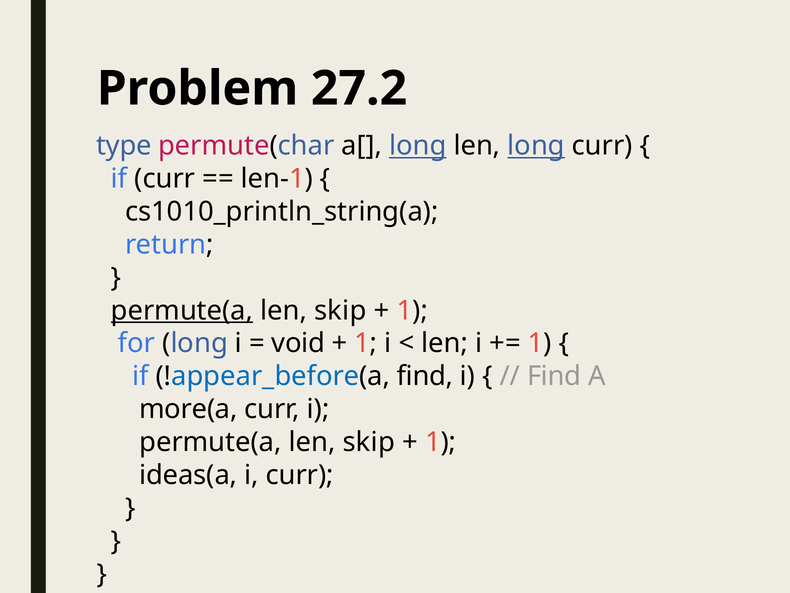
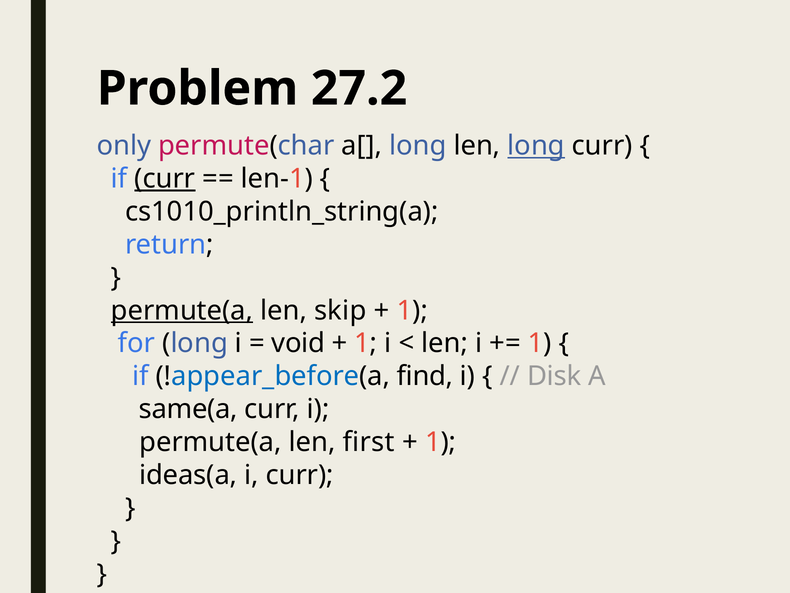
type: type -> only (124, 146)
long underline: present -> none (418, 146)
curr underline: none -> present (165, 179)
Find: Find -> Disk (554, 376)
more(a: more(a -> same(a (188, 409)
skip: skip -> first (369, 442)
